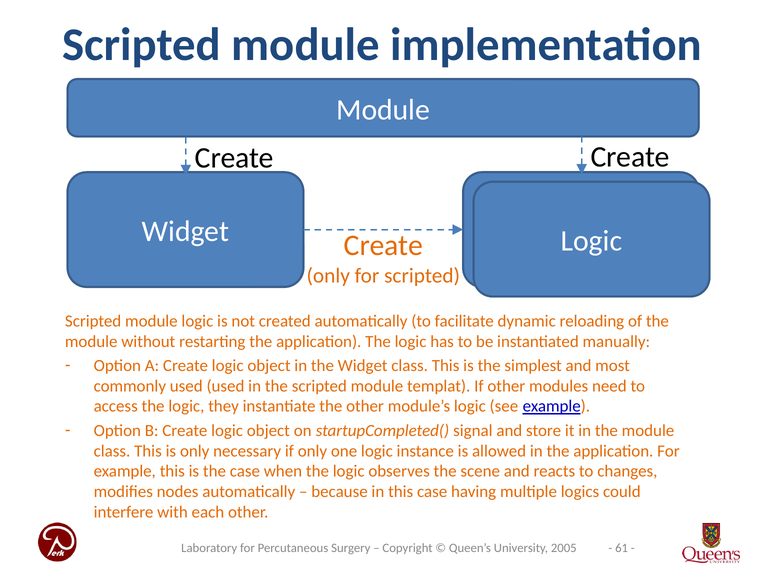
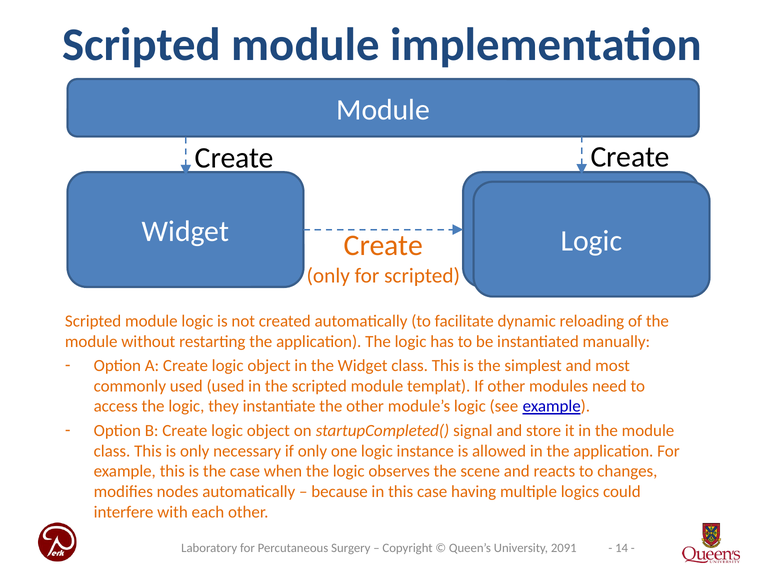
61: 61 -> 14 (622, 548)
2005: 2005 -> 2091 (564, 548)
